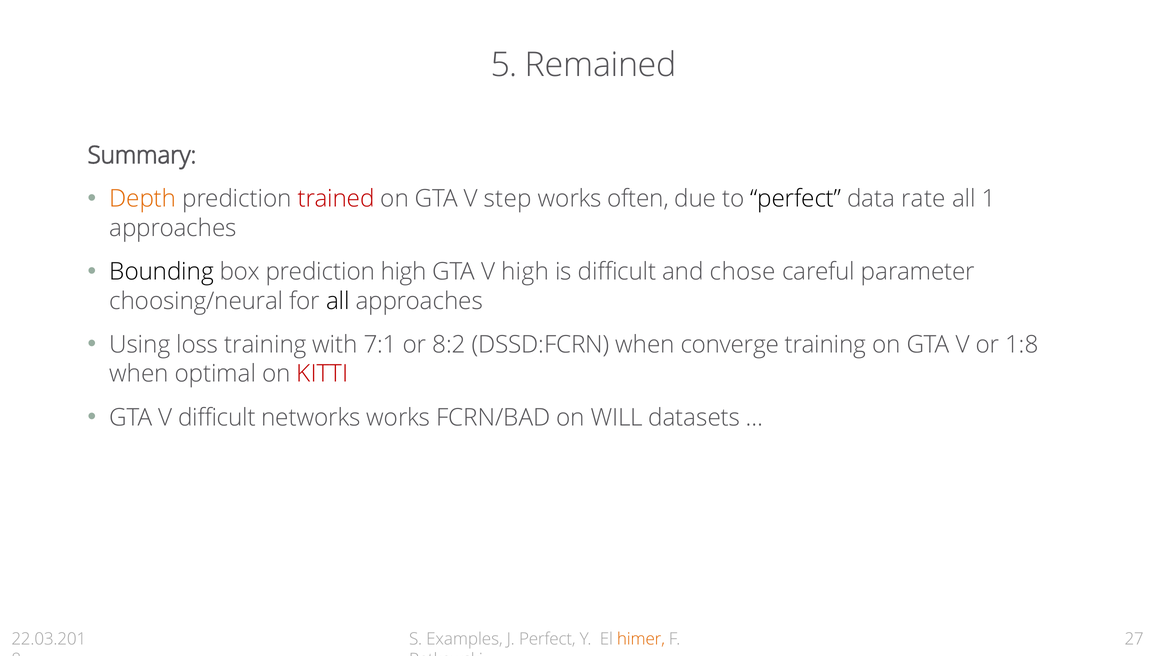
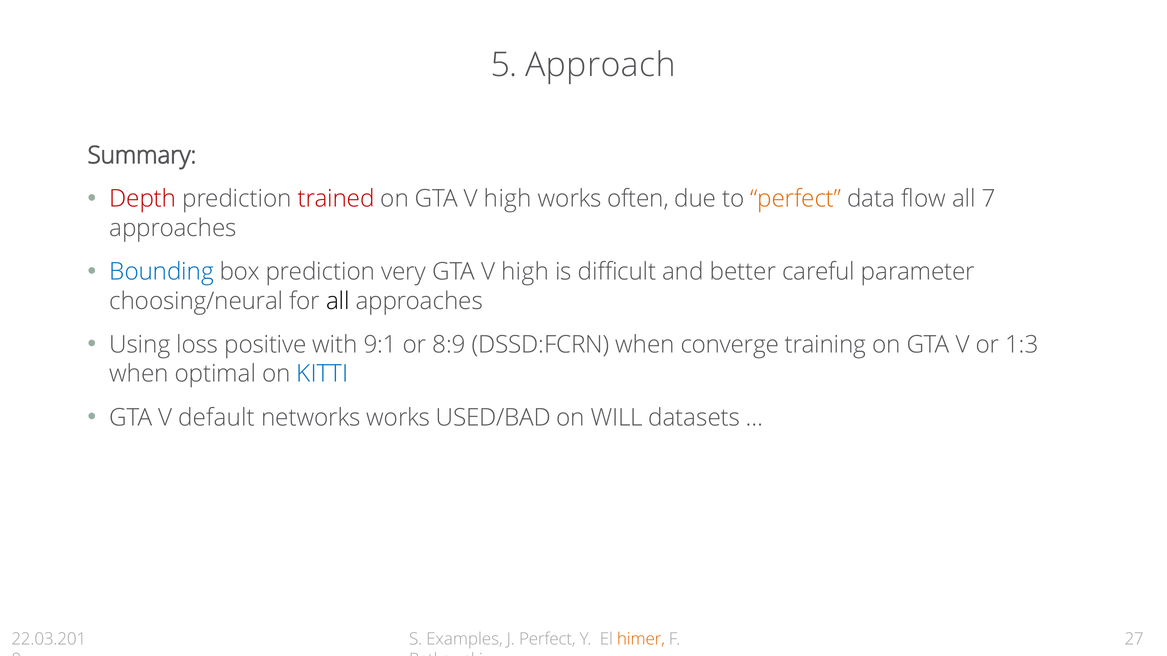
Remained: Remained -> Approach (600, 65)
Depth colour: orange -> red (143, 199)
on GTA V step: step -> high (508, 199)
perfect colour: black -> orange (796, 199)
rate: rate -> flow (924, 199)
1: 1 -> 7 (989, 199)
Bounding colour: black -> blue (162, 272)
prediction high: high -> very (404, 272)
chose: chose -> better (743, 272)
loss training: training -> positive (265, 345)
7:1: 7:1 -> 9:1 (380, 345)
8:2: 8:2 -> 8:9 (449, 345)
1:8: 1:8 -> 1:3 (1022, 345)
KITTI colour: red -> blue (322, 374)
V difficult: difficult -> default (217, 418)
FCRN/BAD: FCRN/BAD -> USED/BAD (493, 418)
